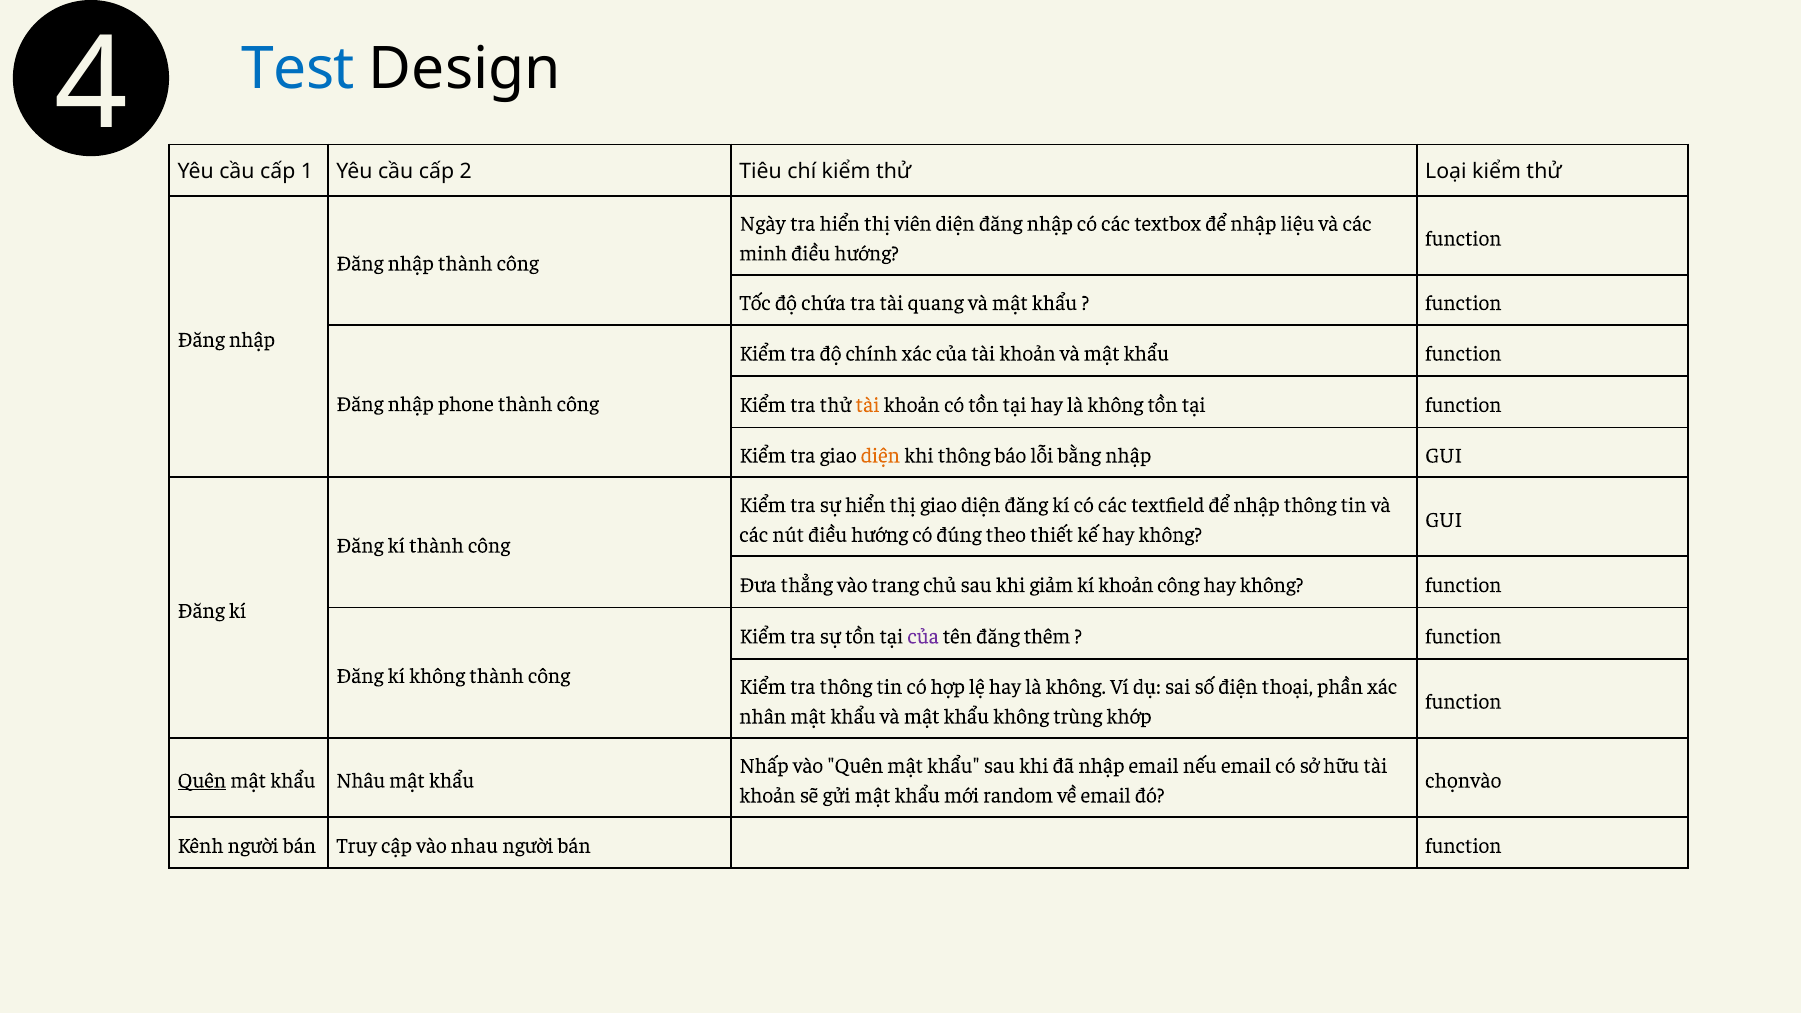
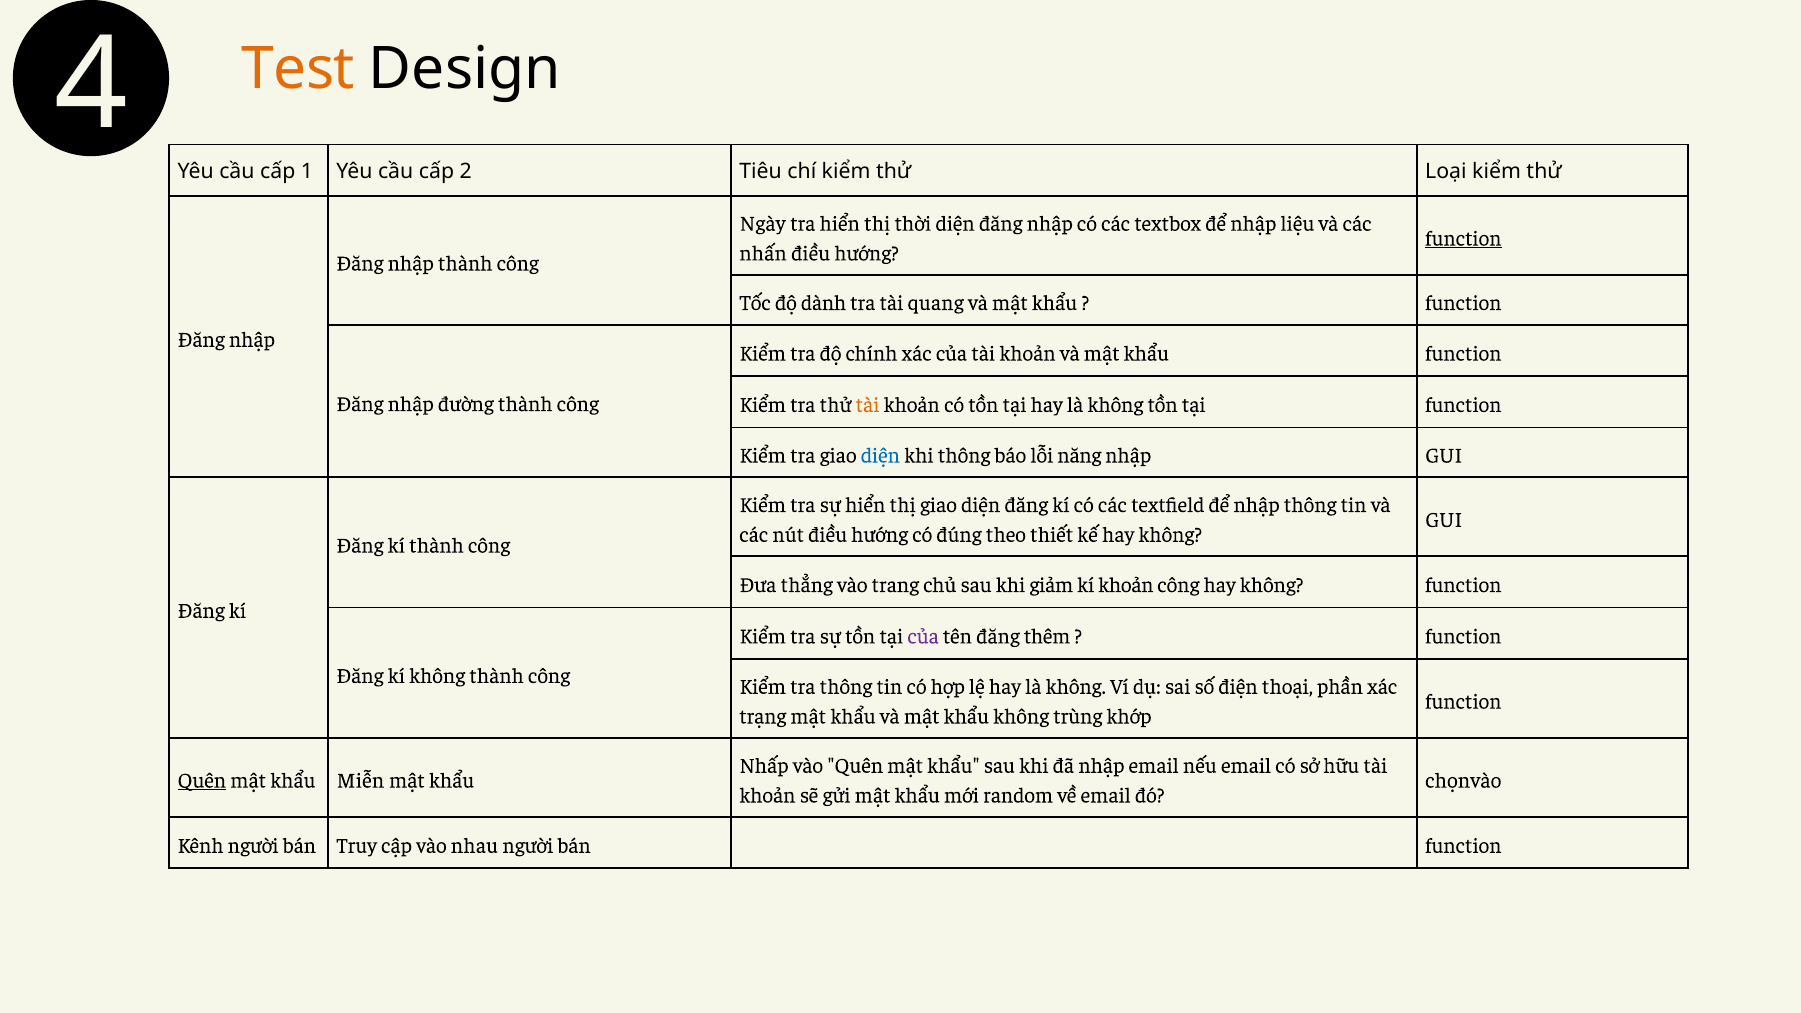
Test colour: blue -> orange (298, 69)
viên: viên -> thời (913, 224)
function underline: none -> present (1463, 239)
minh: minh -> nhấn (763, 253)
chứa: chứa -> dành (824, 303)
phone: phone -> đường (466, 404)
diện colour: orange -> blue (880, 456)
bằng: bằng -> năng (1079, 456)
nhân: nhân -> trạng (763, 717)
Nhâu: Nhâu -> Miễn (360, 781)
